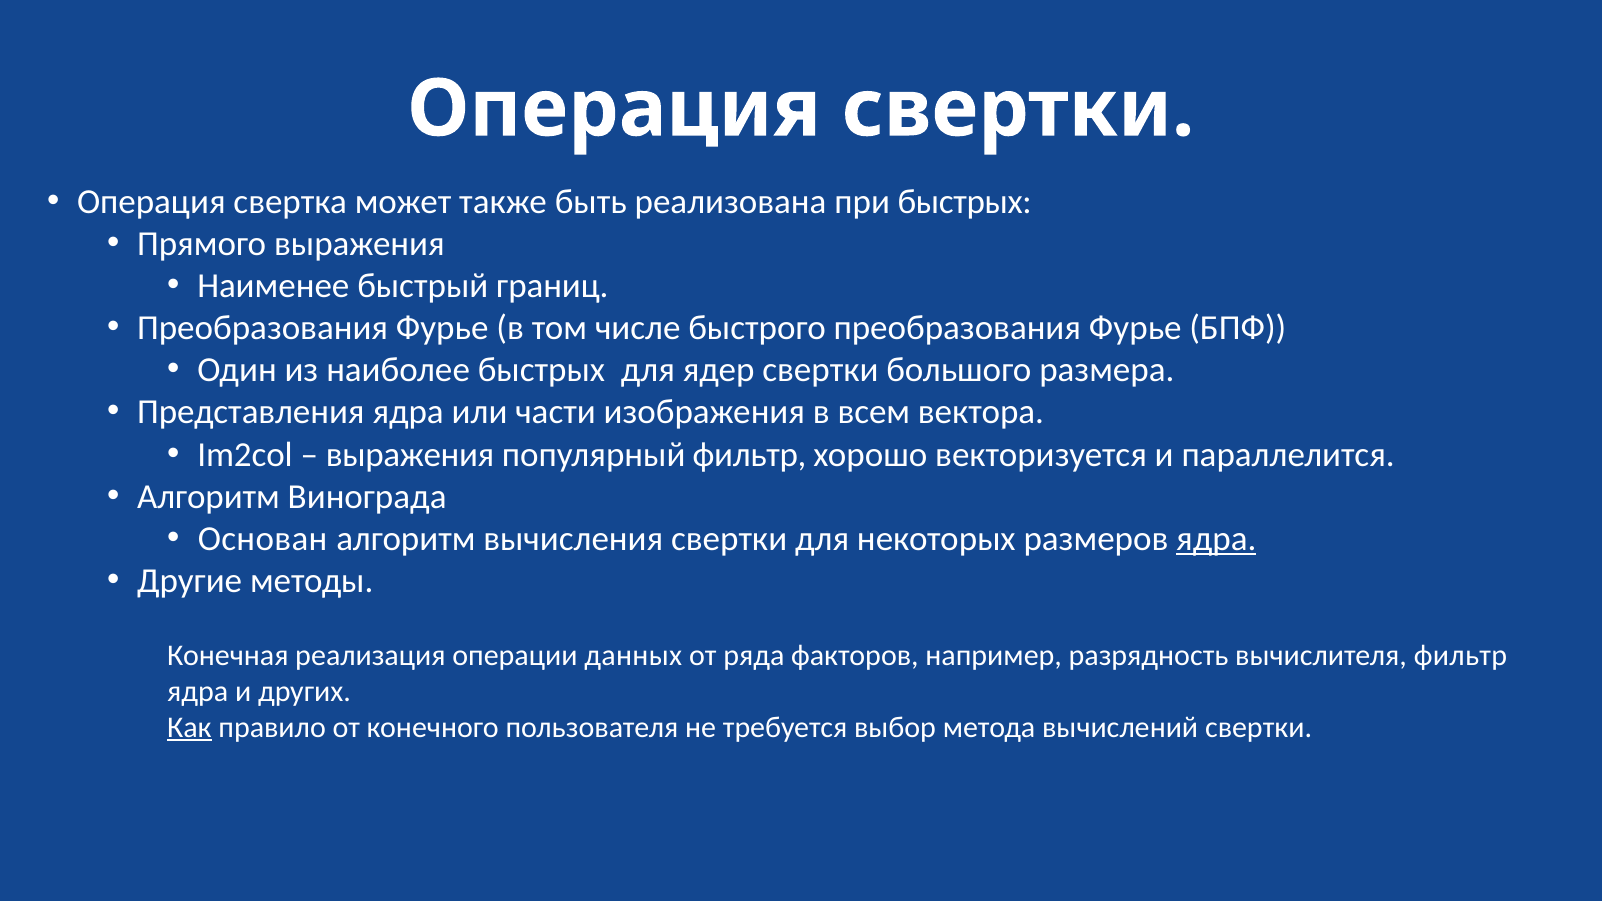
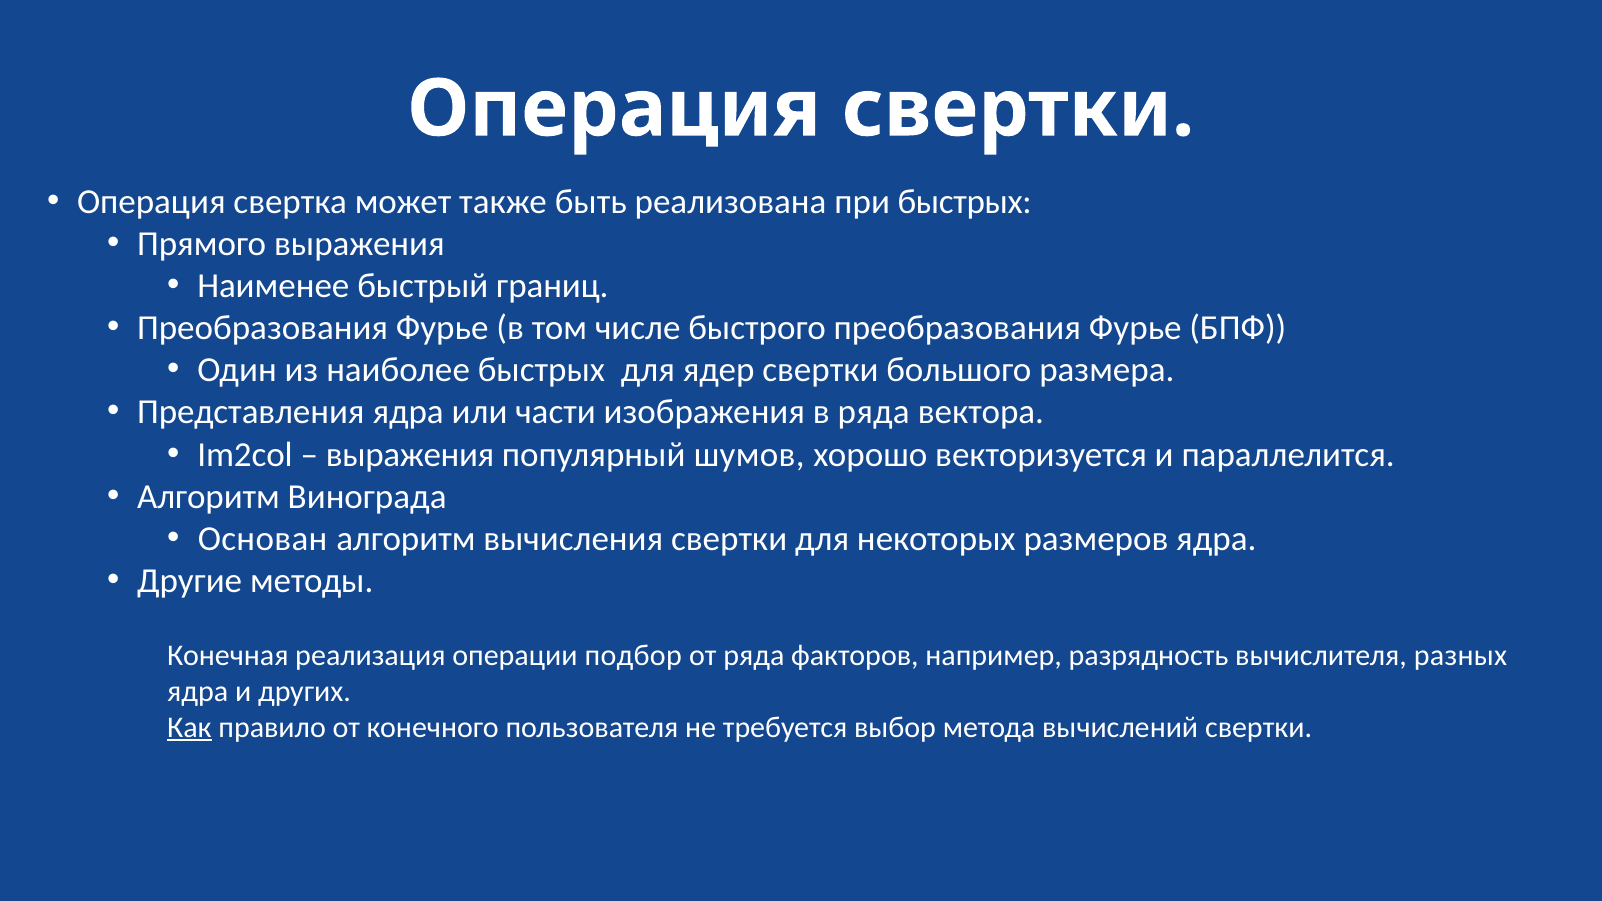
в всем: всем -> ряда (874, 412)
популярный фильтр: фильтр -> шумов (749, 455)
ядра underline: present -> none (1216, 539)
данных: данных -> подбор (633, 655)
вычислителя фильтр: фильтр -> разных (1460, 655)
